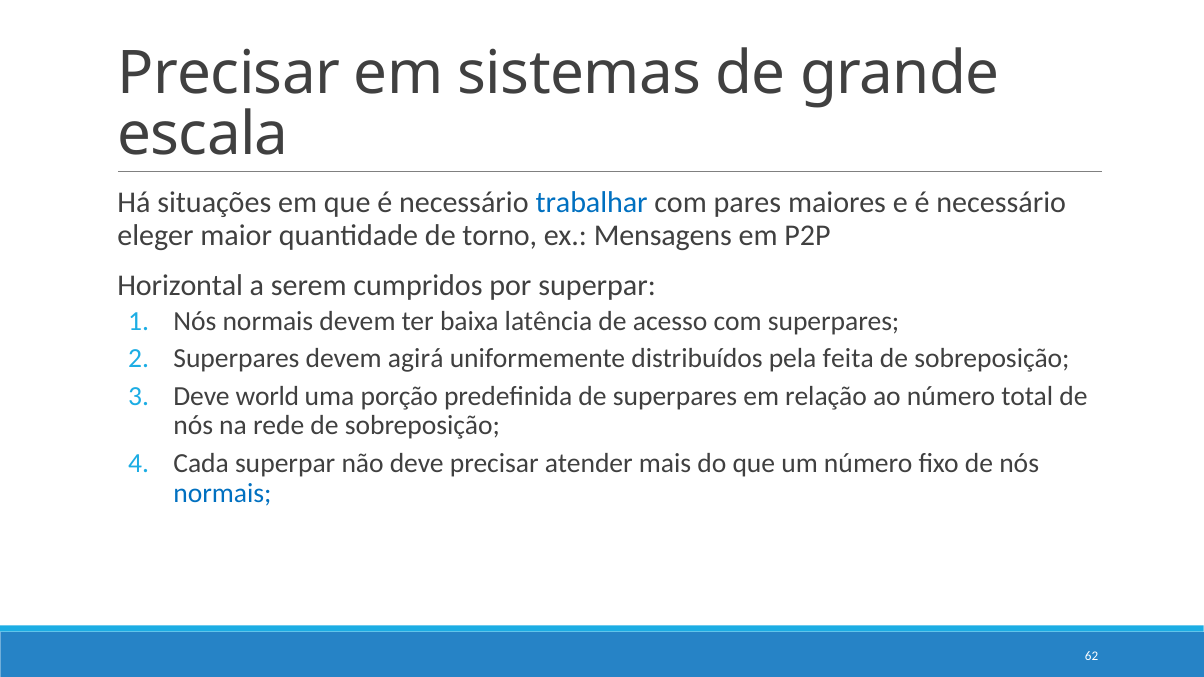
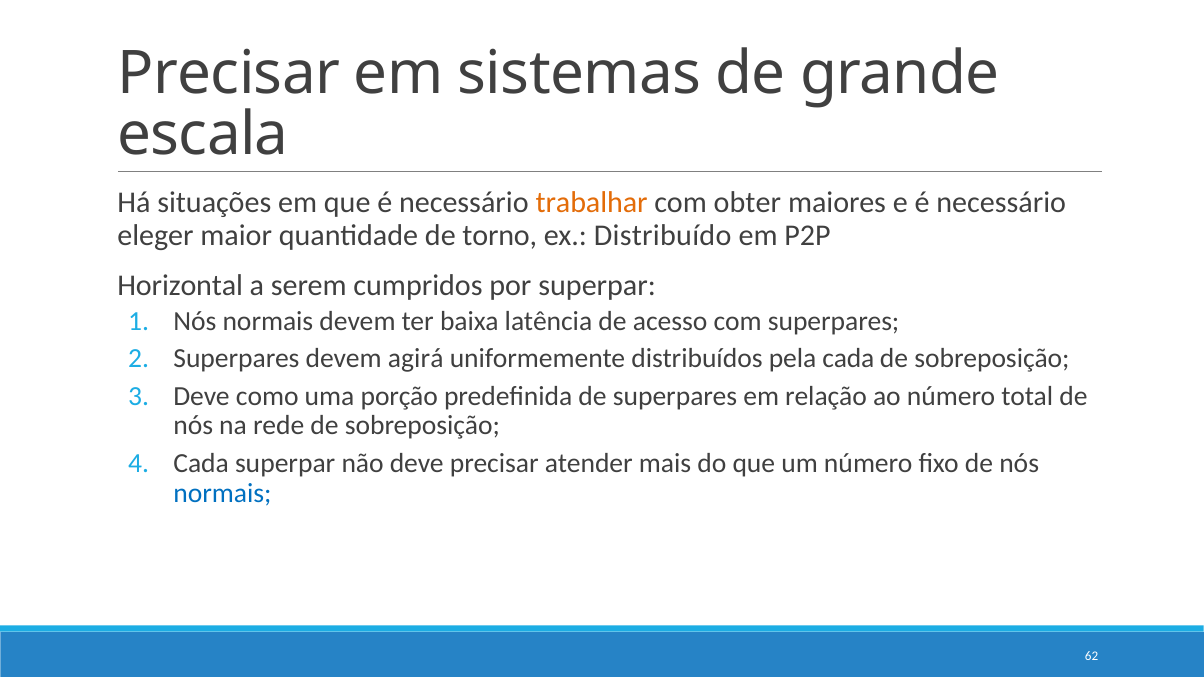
trabalhar colour: blue -> orange (592, 203)
pares: pares -> obter (747, 203)
Mensagens: Mensagens -> Distribuído (663, 235)
pela feita: feita -> cada (848, 359)
world: world -> como (267, 396)
